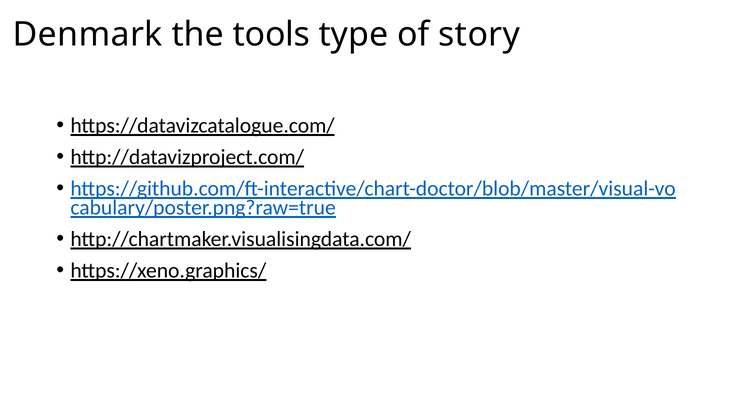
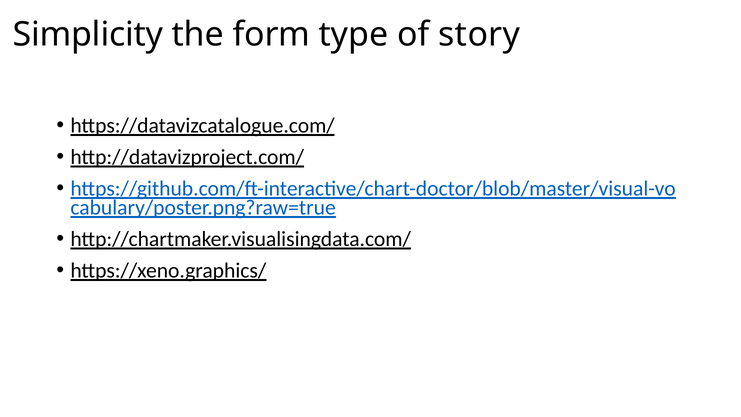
Denmark: Denmark -> Simplicity (88, 35)
tools: tools -> form (271, 35)
